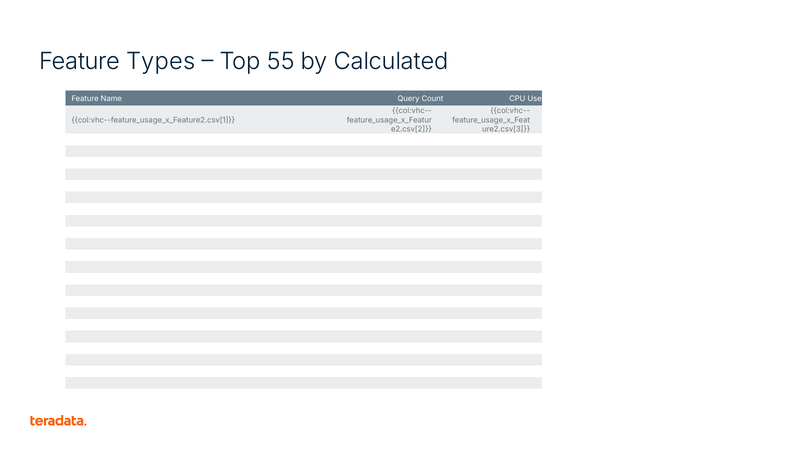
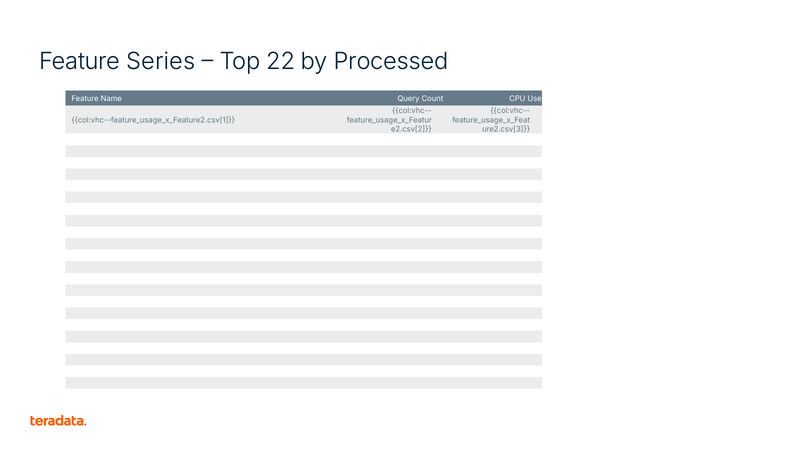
Types: Types -> Series (161, 61)
55: 55 -> 22 (281, 61)
Calculated: Calculated -> Processed (391, 61)
